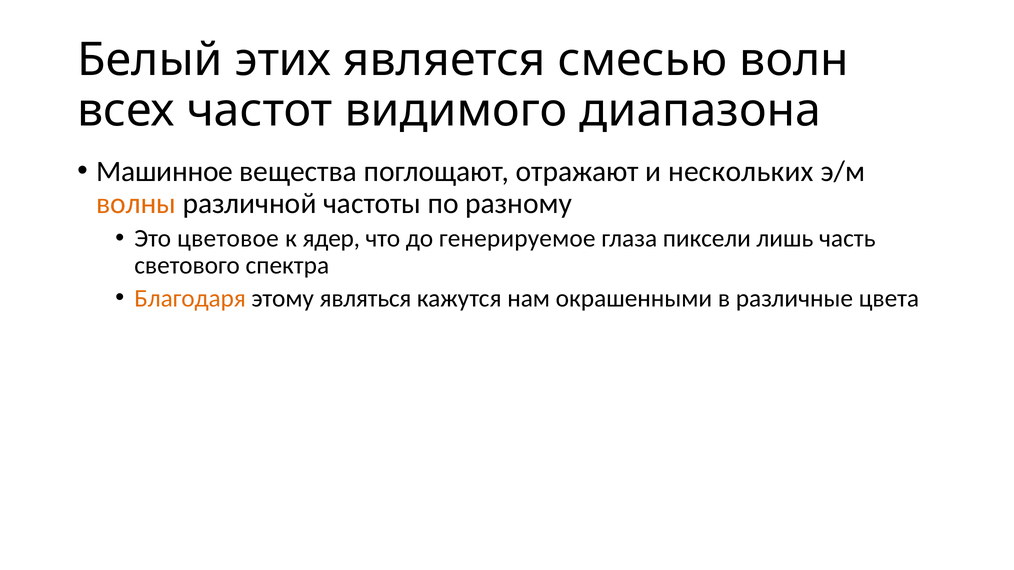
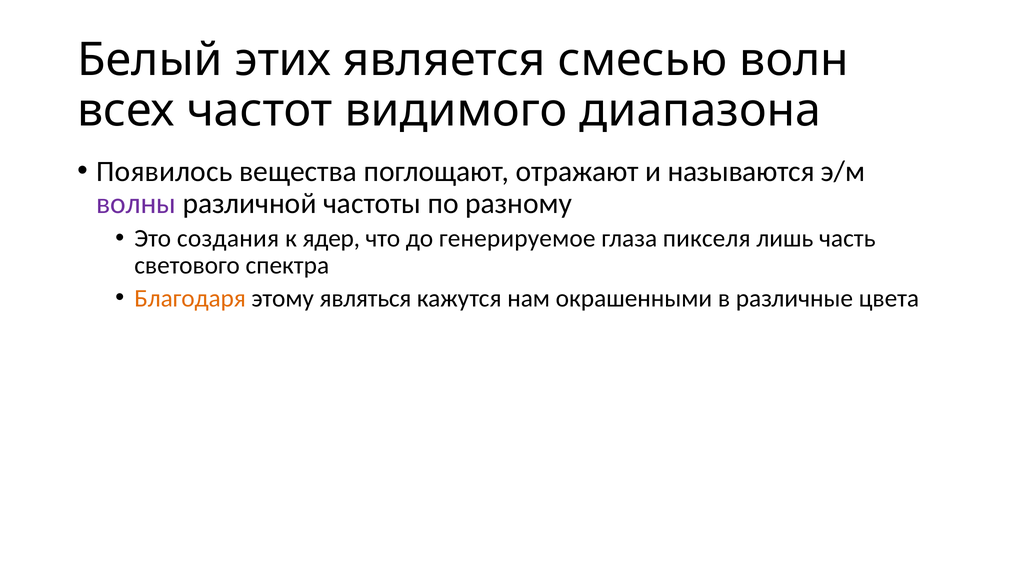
Машинное: Машинное -> Появилось (164, 171)
нескольких: нескольких -> называются (741, 171)
волны colour: orange -> purple (136, 203)
цветовое: цветовое -> создания (228, 238)
пиксели: пиксели -> пикселя (707, 238)
